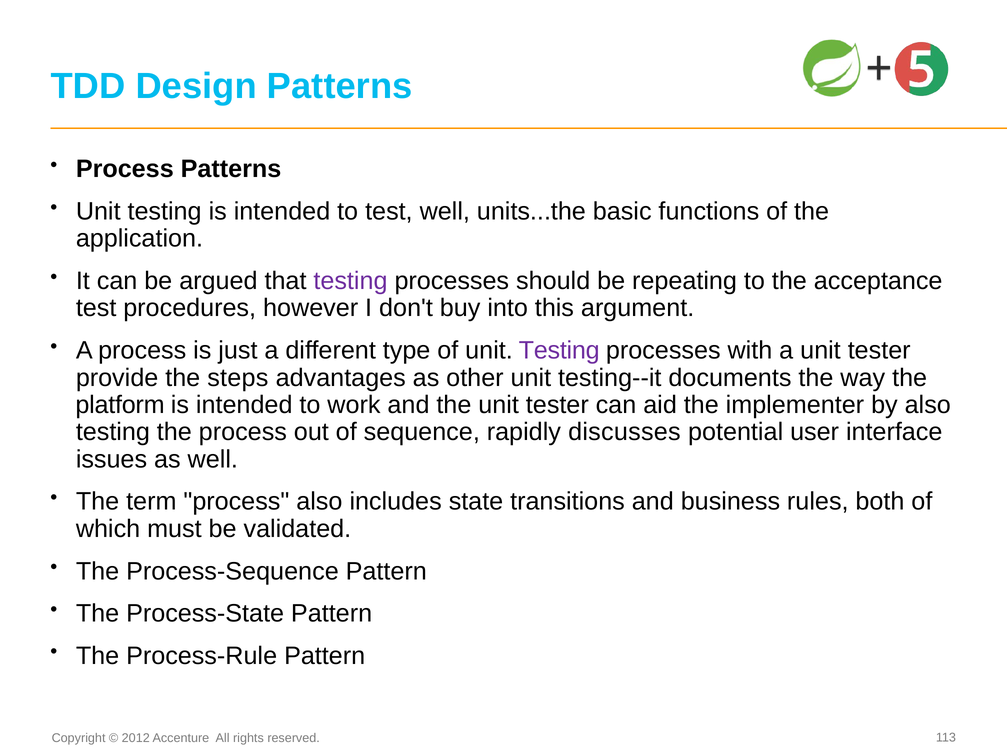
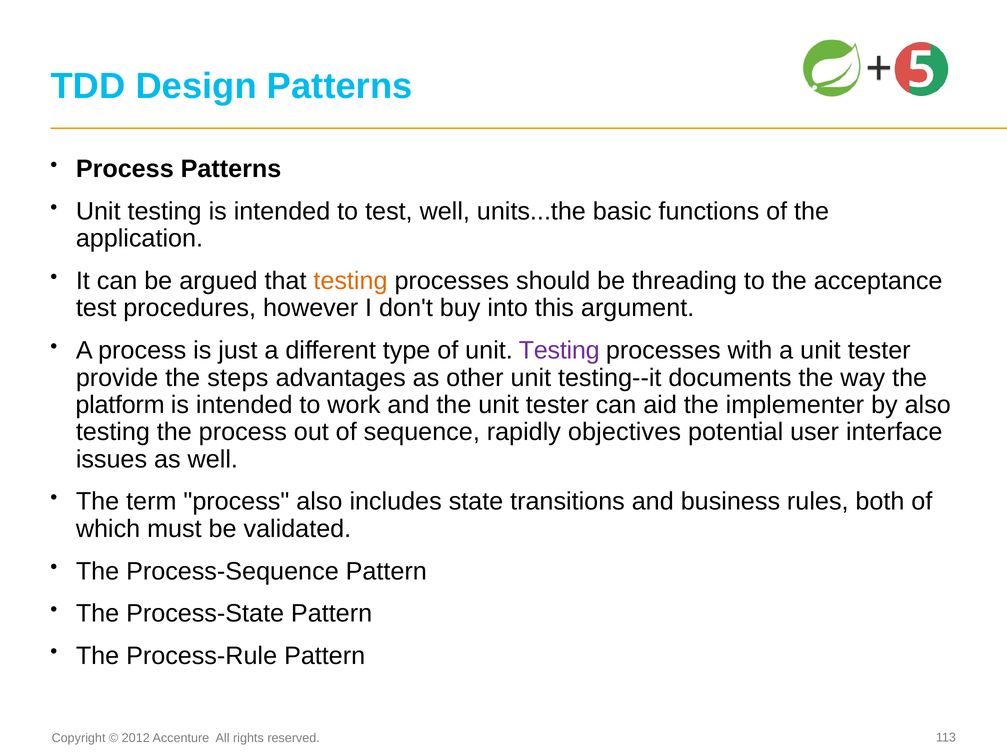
testing colour: purple -> orange (350, 281)
repeating: repeating -> threading (685, 281)
discusses: discusses -> objectives (624, 432)
